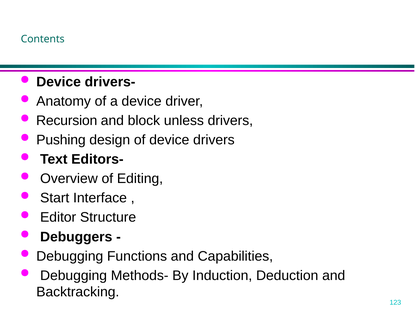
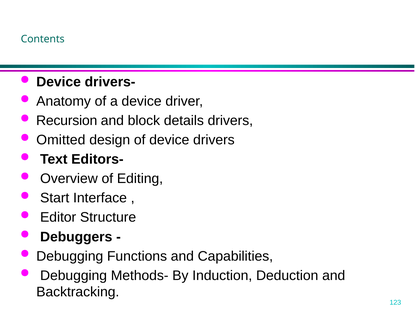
unless: unless -> details (184, 121)
Pushing: Pushing -> Omitted (61, 140)
